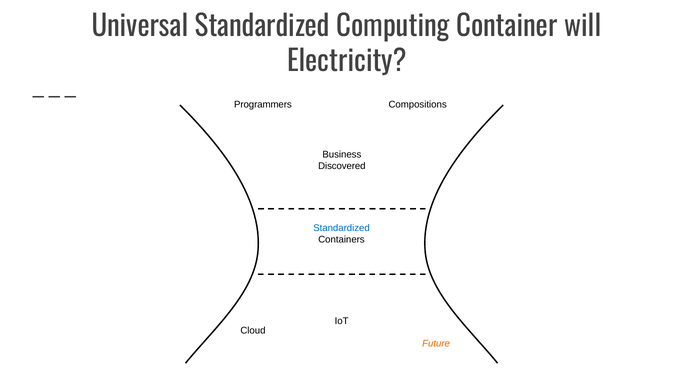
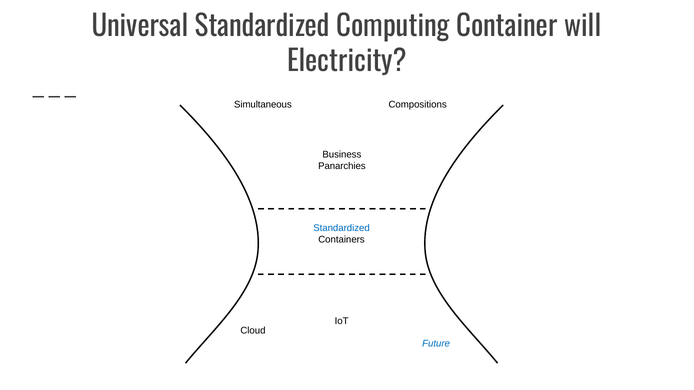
Programmers: Programmers -> Simultaneous (263, 105)
Discovered: Discovered -> Panarchies (342, 166)
Future colour: orange -> blue (436, 344)
